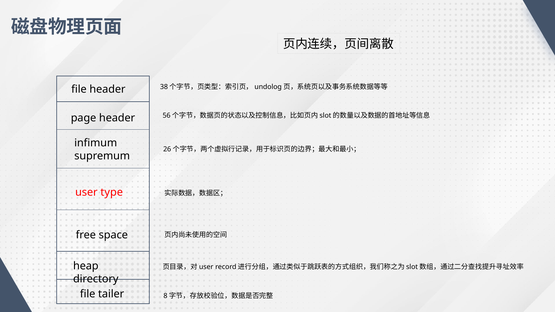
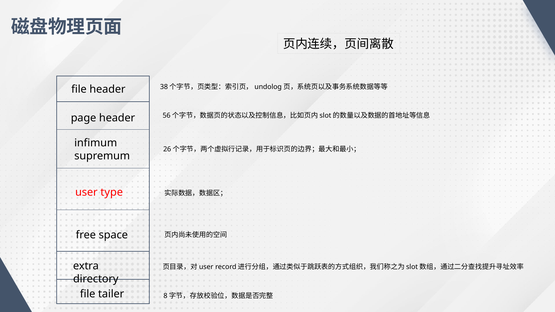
heap: heap -> extra (86, 266)
